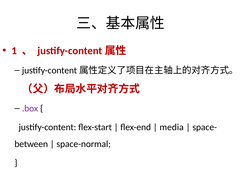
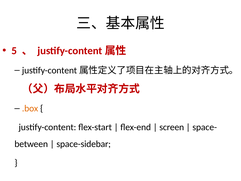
1: 1 -> 5 (14, 51)
.box colour: purple -> orange (30, 108)
media: media -> screen (172, 127)
space-normal: space-normal -> space-sidebar (84, 144)
